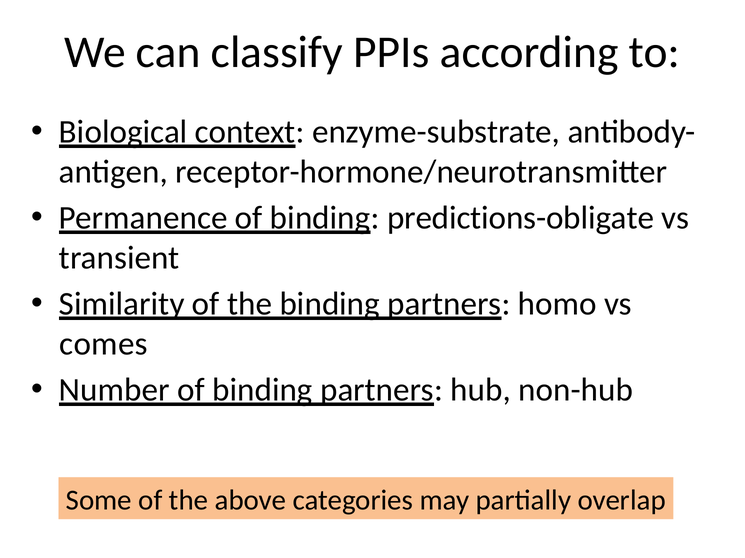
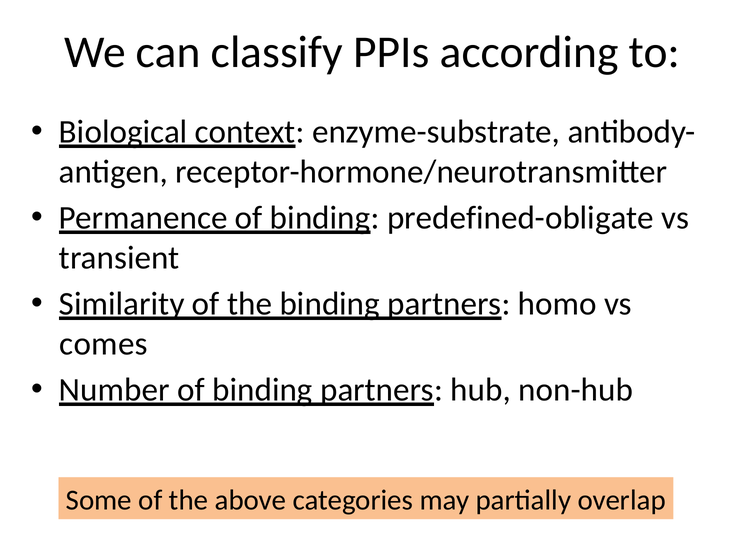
predictions-obligate: predictions-obligate -> predefined-obligate (520, 218)
